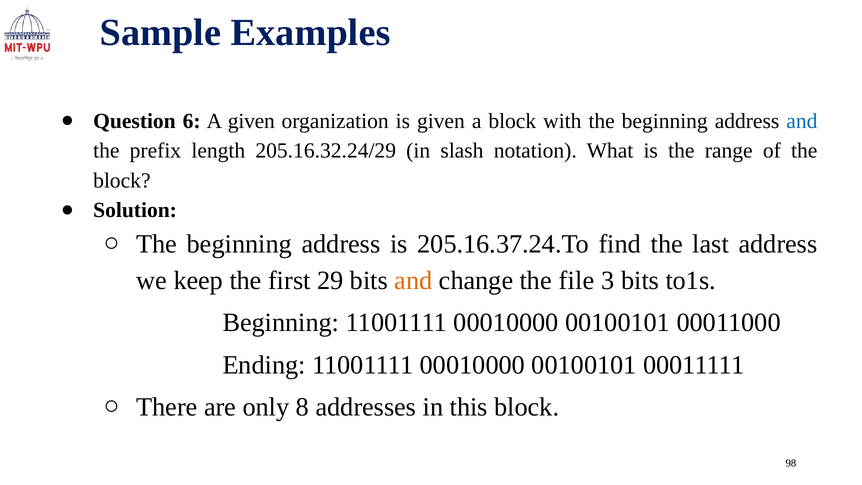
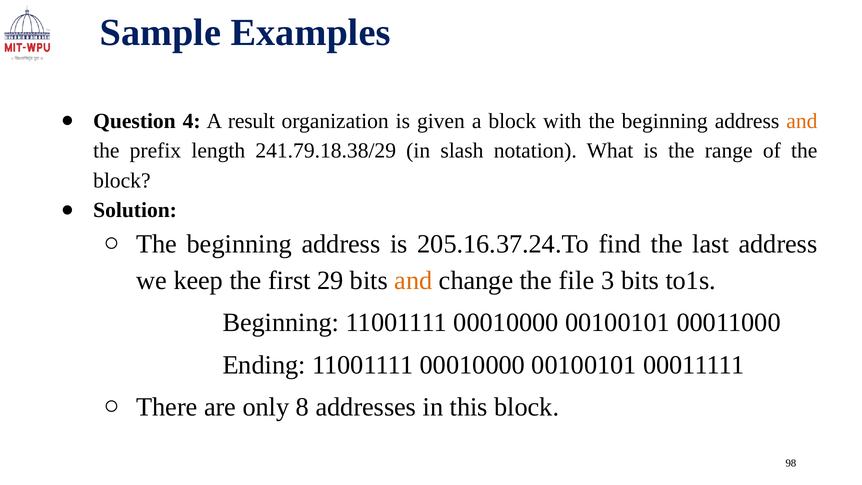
6: 6 -> 4 (192, 121)
A given: given -> result (251, 121)
and colour: blue -> orange (802, 121)
205.16.32.24/29: 205.16.32.24/29 -> 241.79.18.38/29 (326, 151)
